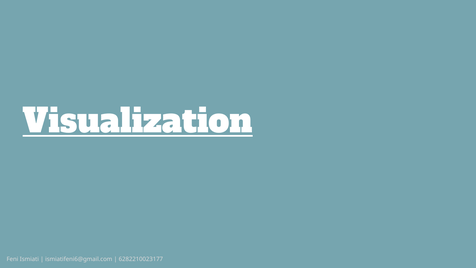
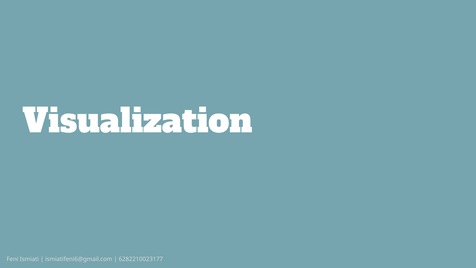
Visualization underline: present -> none (138, 121)
